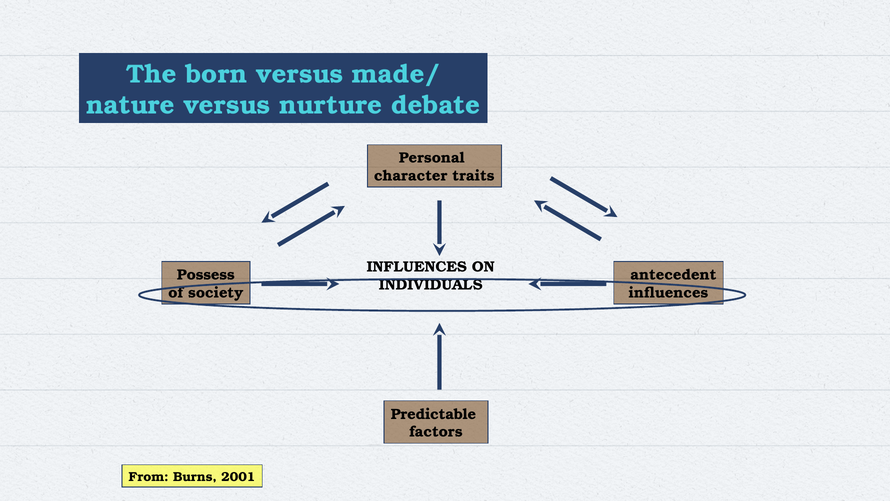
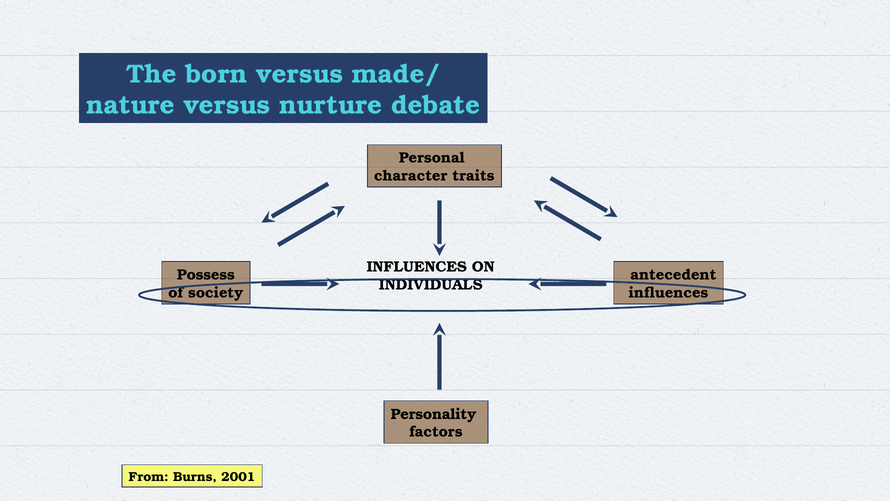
Predictable: Predictable -> Personality (434, 414)
